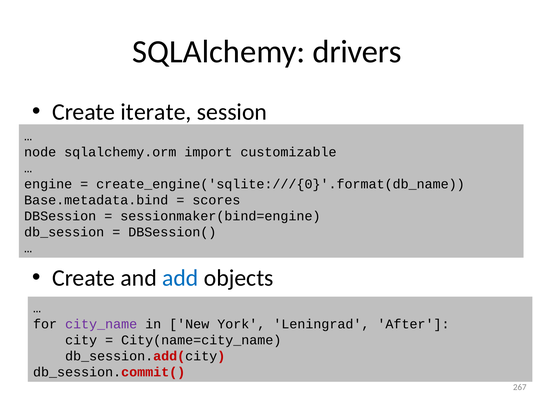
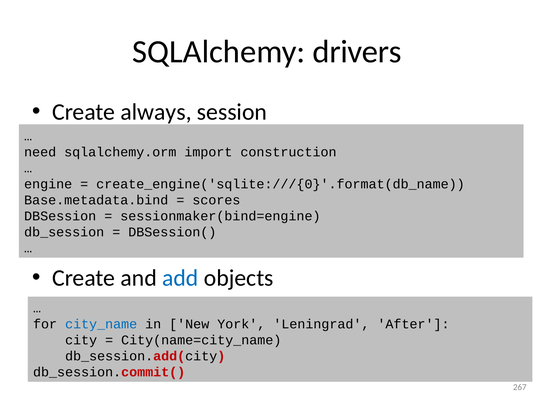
iterate: iterate -> always (156, 112)
node: node -> need (40, 152)
customizable: customizable -> construction (288, 152)
city_name colour: purple -> blue (101, 325)
